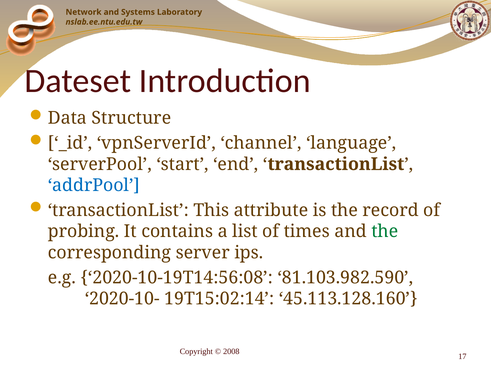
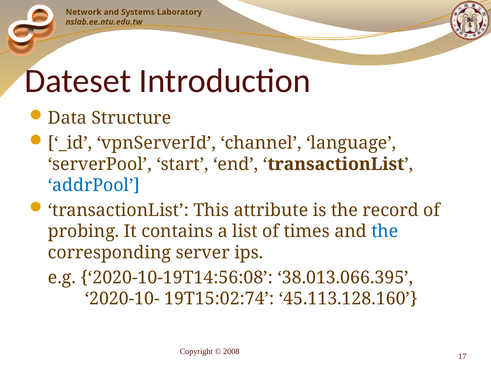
the colour: green -> blue (385, 232)
81.103.982.590: 81.103.982.590 -> 38.013.066.395 (345, 278)
19T15:02:14: 19T15:02:14 -> 19T15:02:74 (219, 299)
